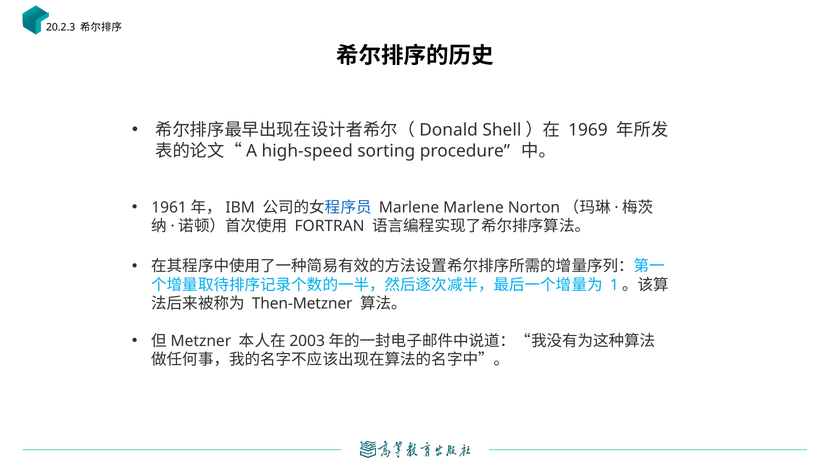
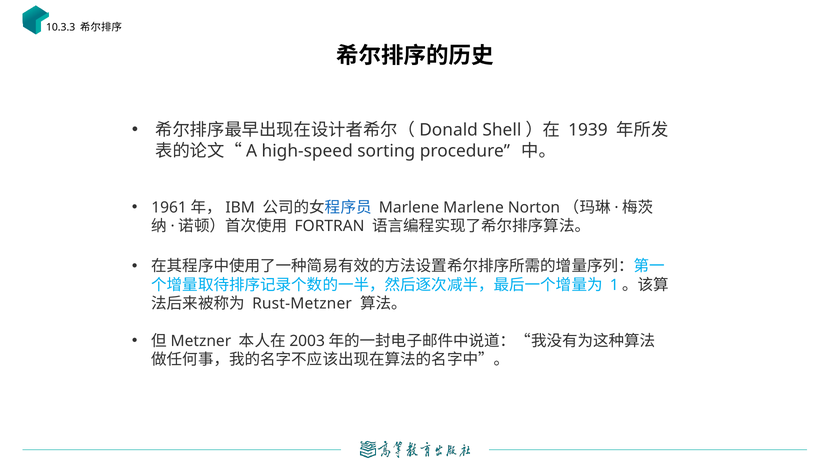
20.2.3: 20.2.3 -> 10.3.3 (61, 27)
1969: 1969 -> 1939 (588, 130)
Then-Metzner: Then-Metzner -> Rust-Metzner (302, 304)
